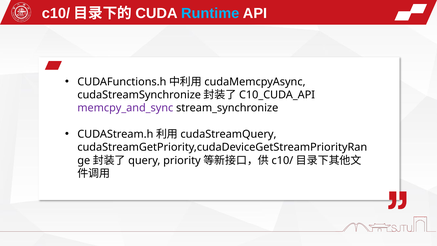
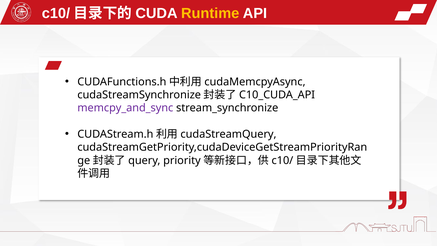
Runtime colour: light blue -> yellow (210, 13)
